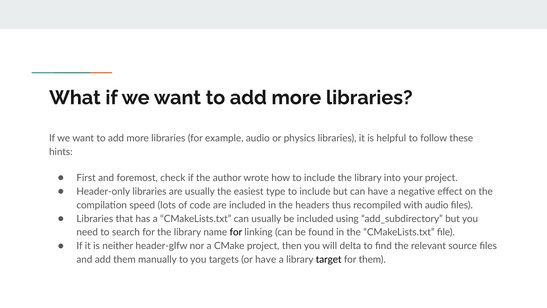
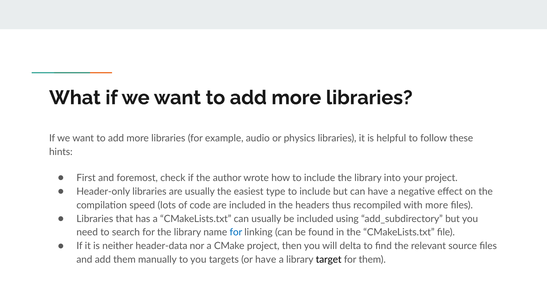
with audio: audio -> more (437, 205)
for colour: black -> blue (236, 232)
header-glfw: header-glfw -> header-data (161, 246)
